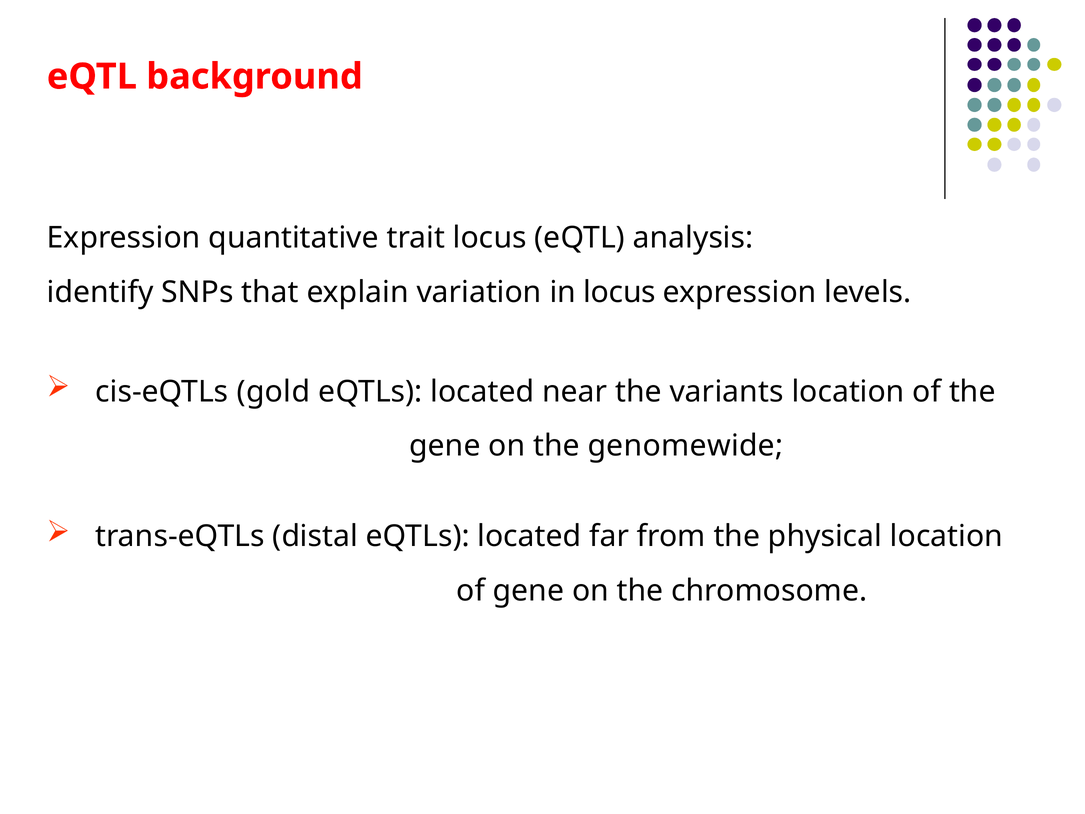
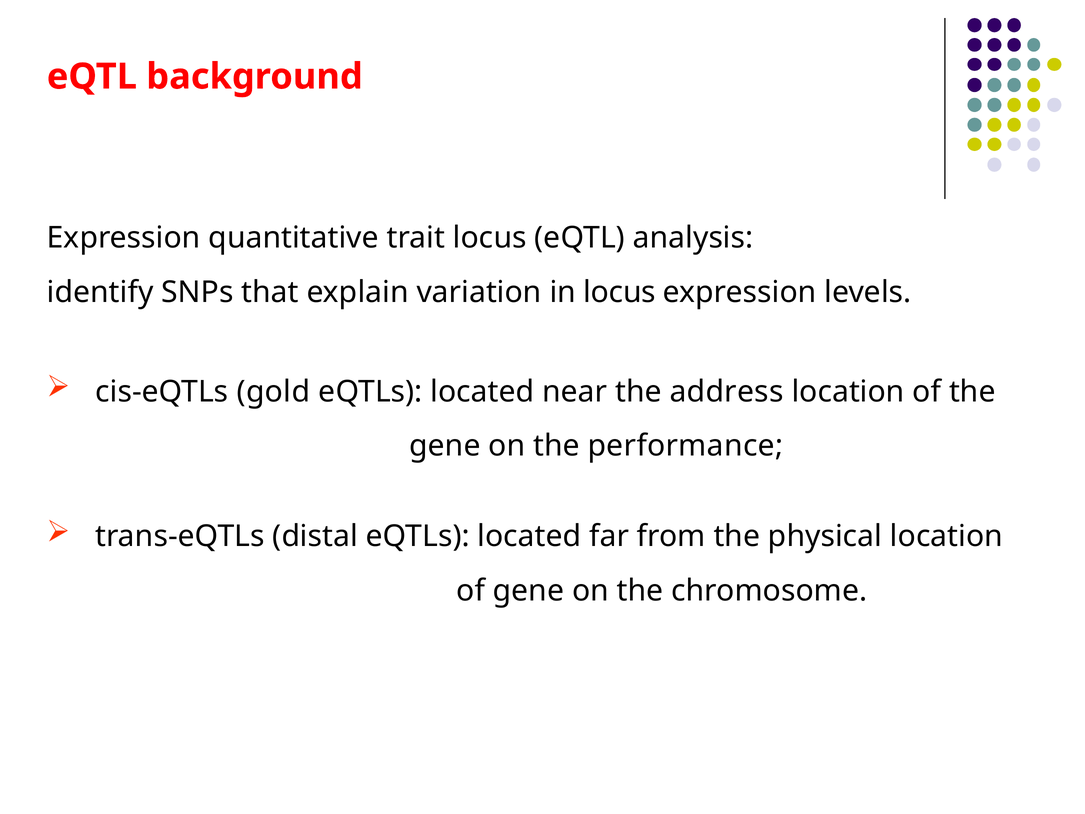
variants: variants -> address (726, 392)
genomewide: genomewide -> performance (685, 446)
